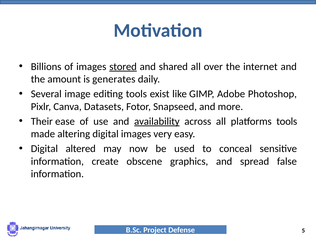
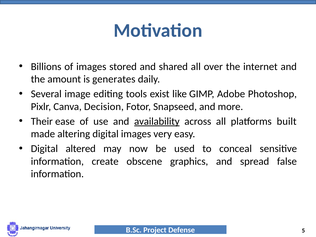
stored underline: present -> none (123, 67)
Datasets: Datasets -> Decision (104, 107)
platforms tools: tools -> built (287, 121)
